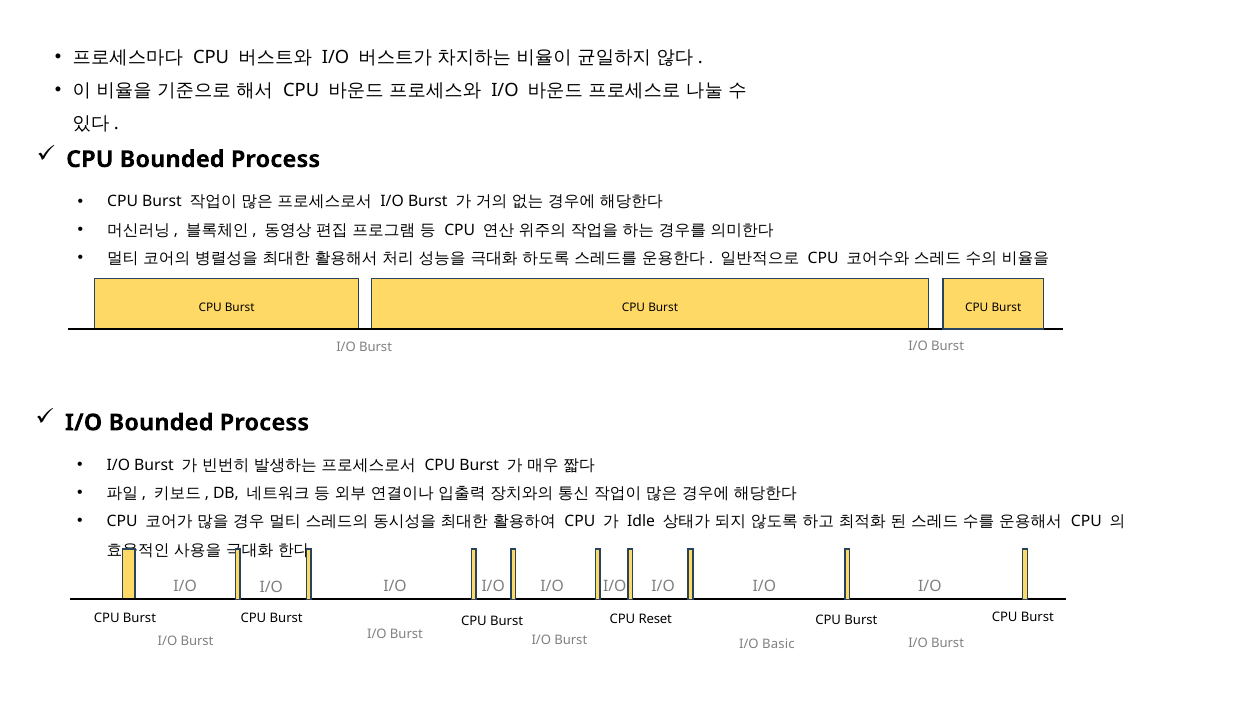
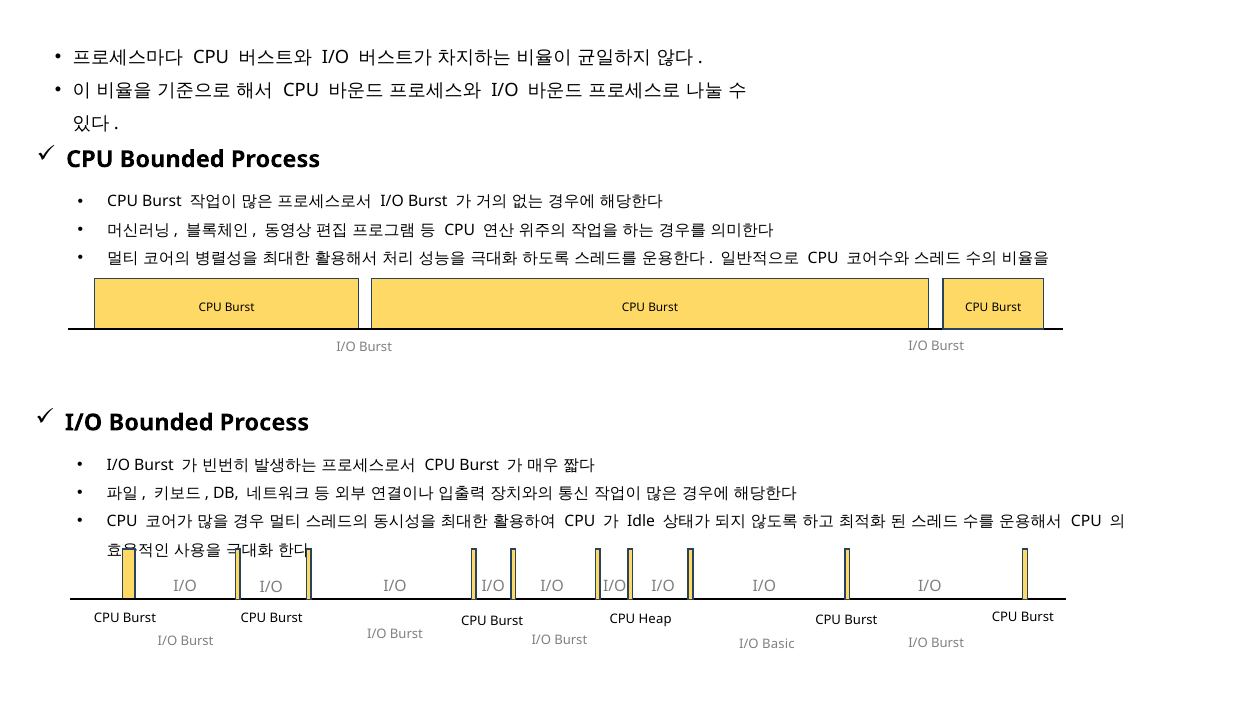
Reset: Reset -> Heap (655, 620)
